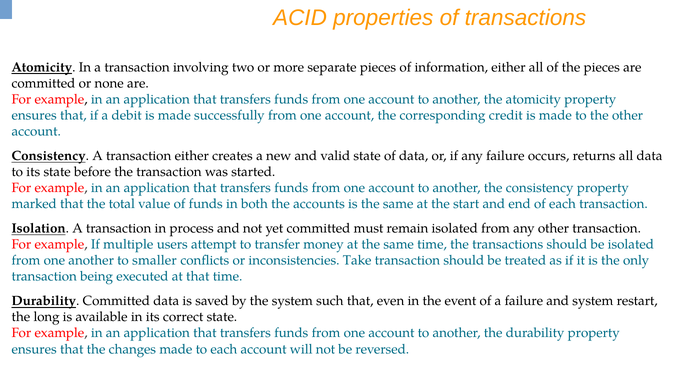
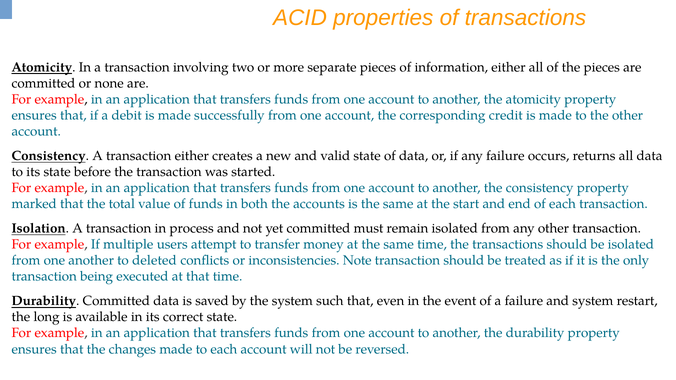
smaller: smaller -> deleted (154, 261)
Take: Take -> Note (357, 261)
